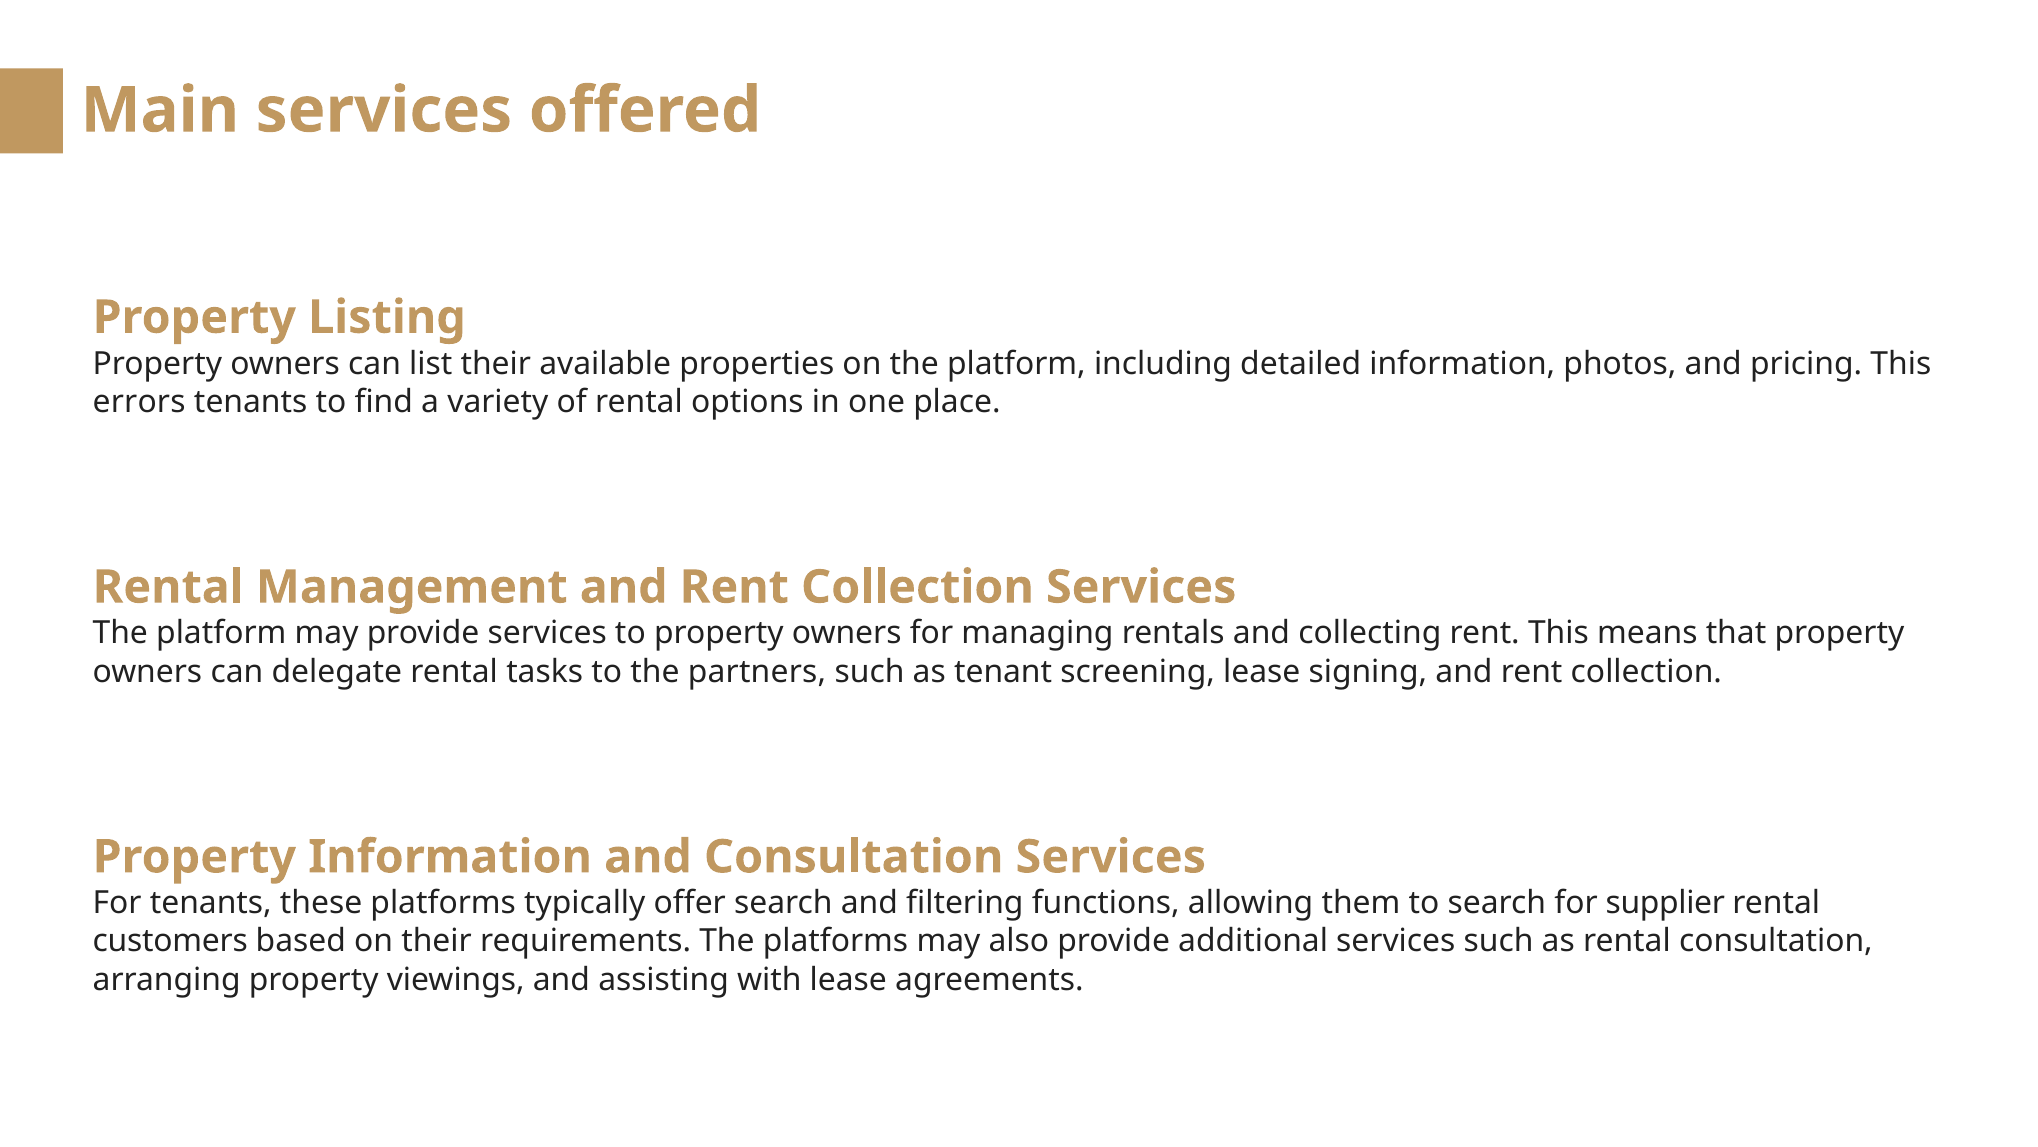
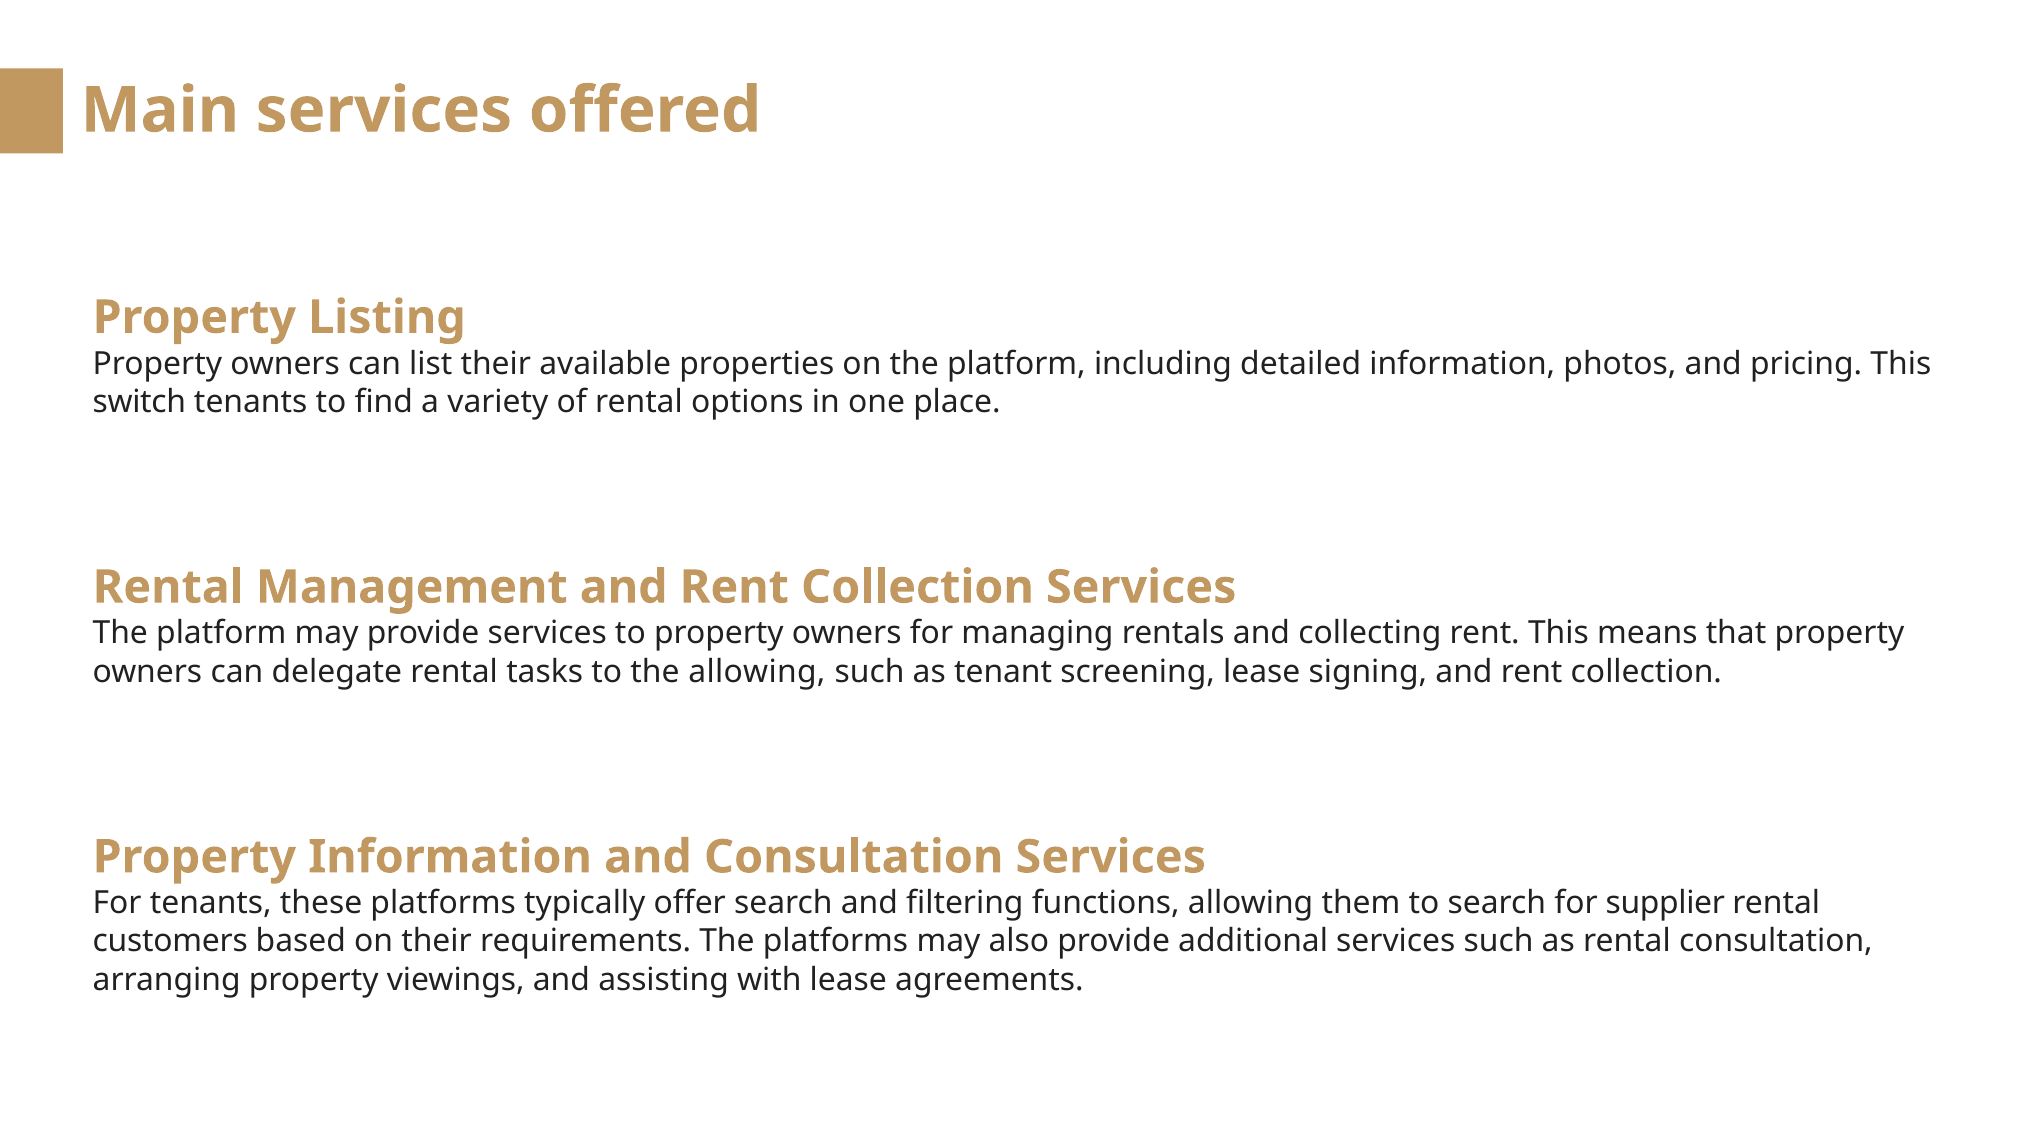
errors: errors -> switch (139, 402)
the partners: partners -> allowing (757, 671)
